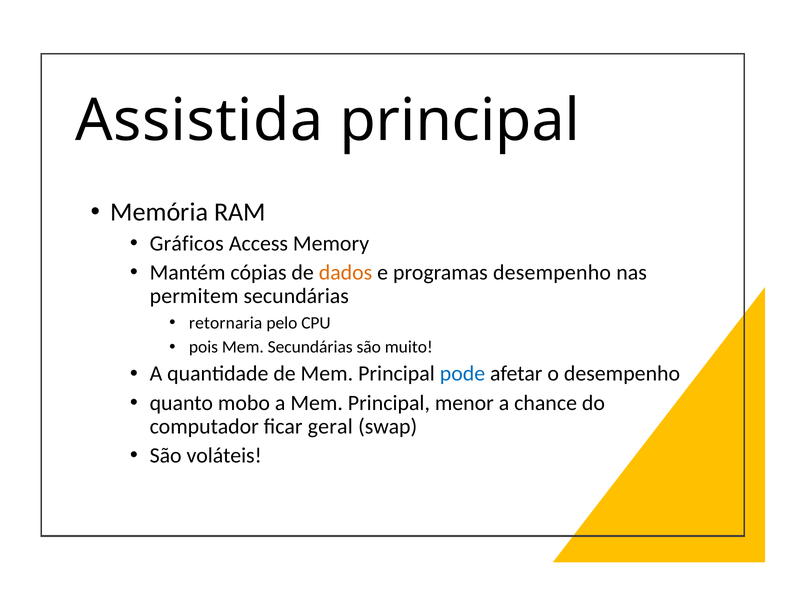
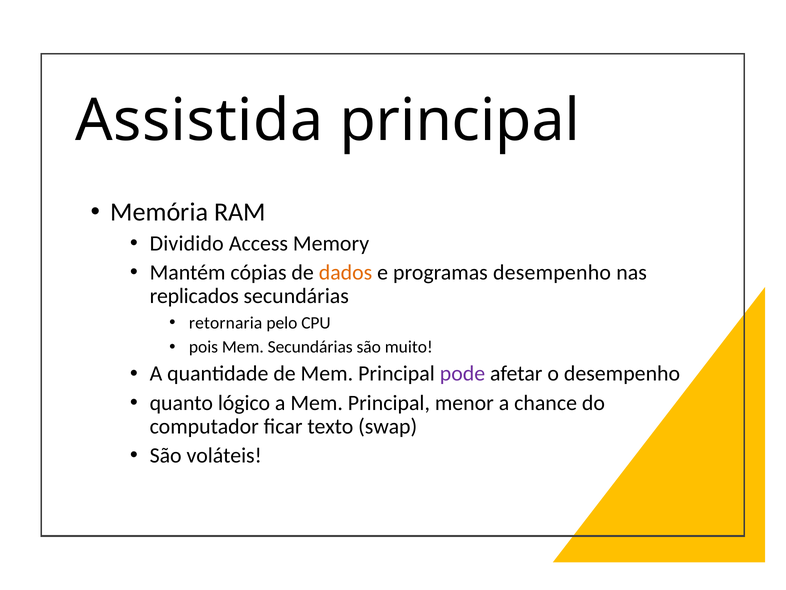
Gráficos: Gráficos -> Dividido (187, 243)
permitem: permitem -> replicados (194, 296)
pode colour: blue -> purple (462, 373)
mobo: mobo -> lógico (244, 402)
geral: geral -> texto (330, 426)
